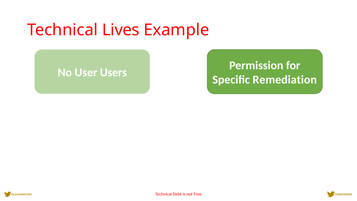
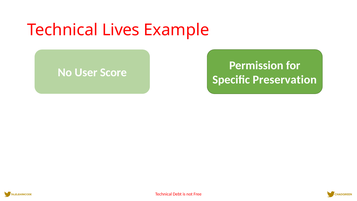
Users: Users -> Score (113, 72)
Remediation: Remediation -> Preservation (285, 80)
